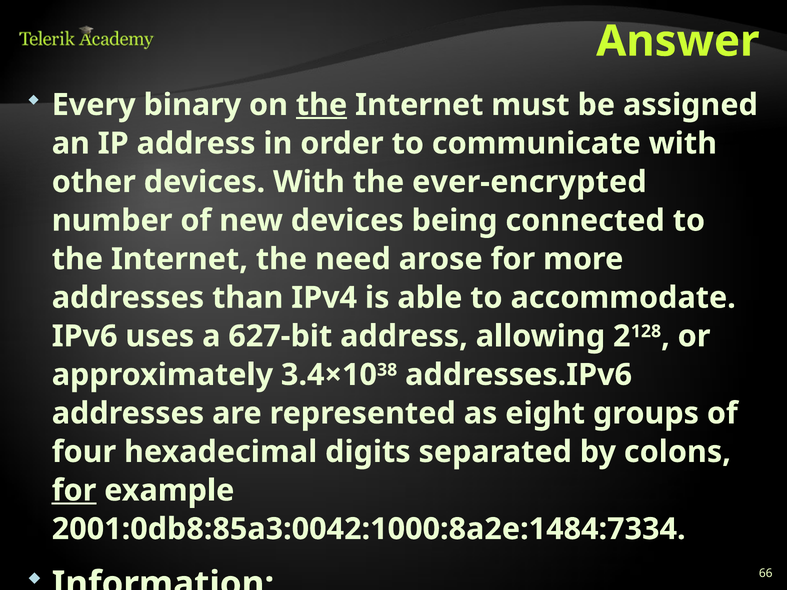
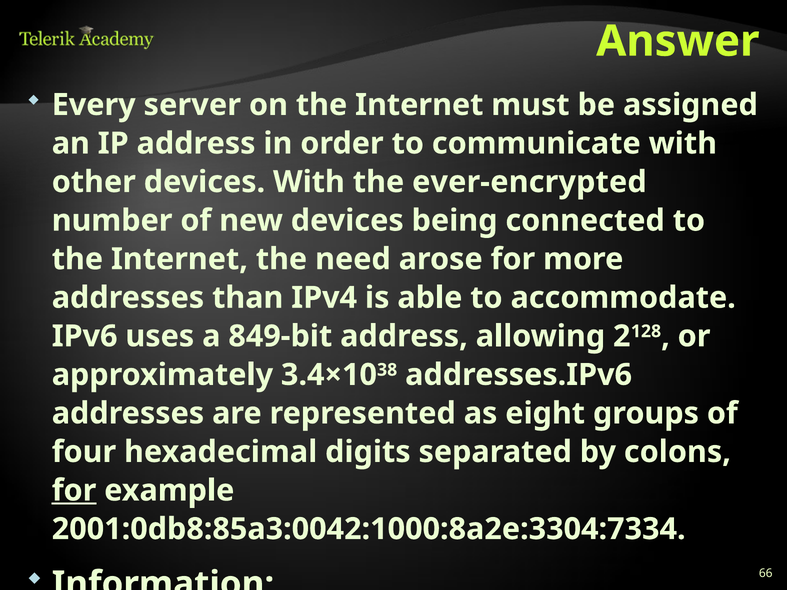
binary: binary -> server (192, 105)
the underline: present -> none (322, 105)
627-bit: 627-bit -> 849-bit (280, 336)
2001:0db8:85a3:0042:1000:8a2e:1484:7334: 2001:0db8:85a3:0042:1000:8a2e:1484:7334 -> 2001:0db8:85a3:0042:1000:8a2e:3304:7334 (369, 529)
